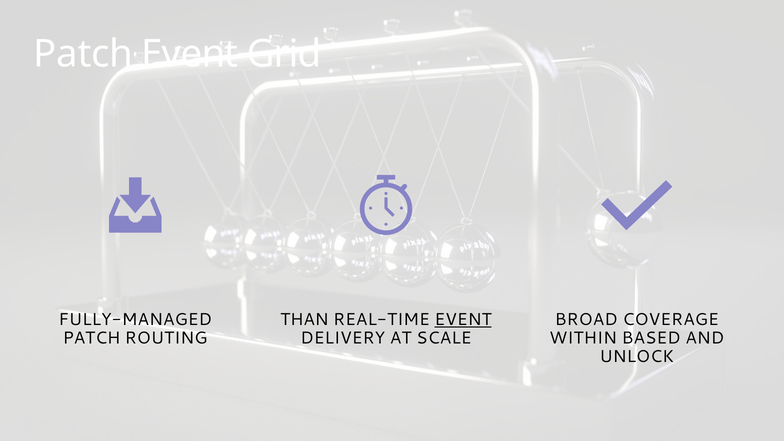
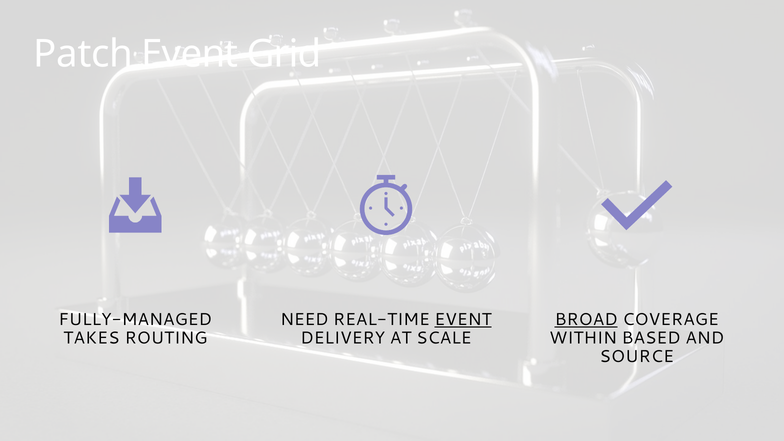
THAN: THAN -> NEED (304, 320)
BROAD underline: none -> present (586, 320)
PATCH: PATCH -> TAKES (91, 338)
UNLOCK: UNLOCK -> SOURCE (637, 357)
